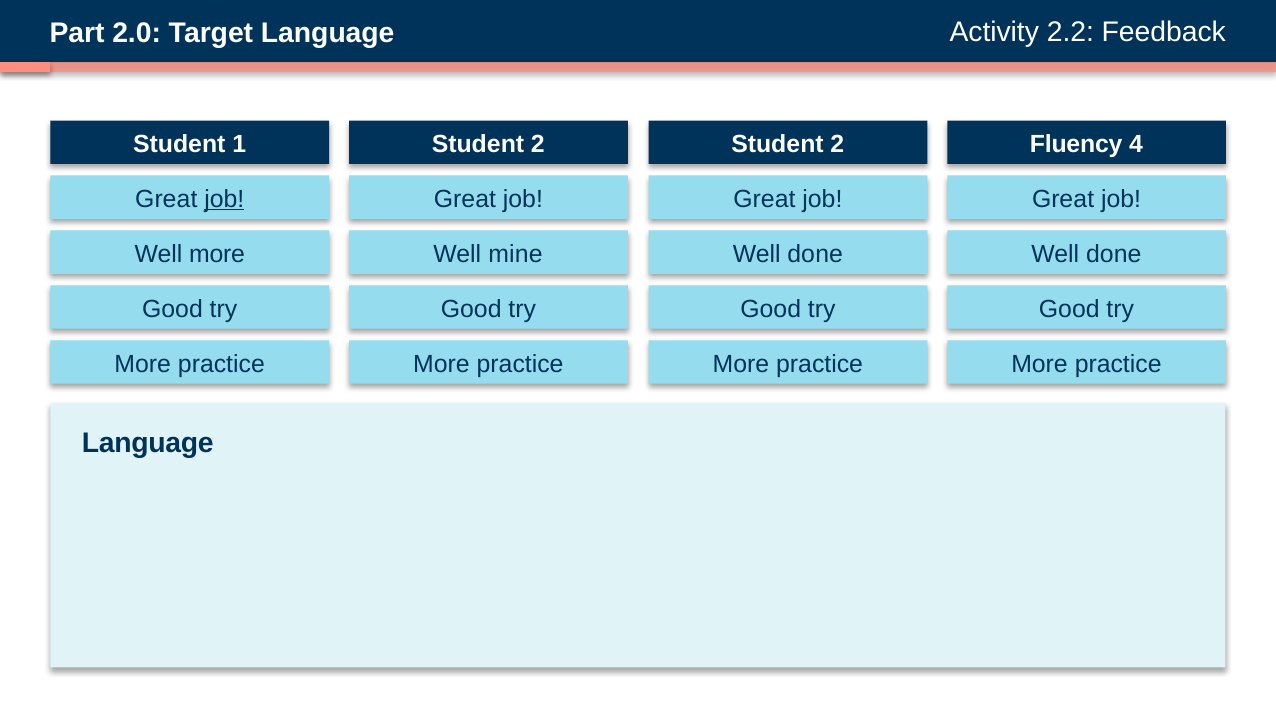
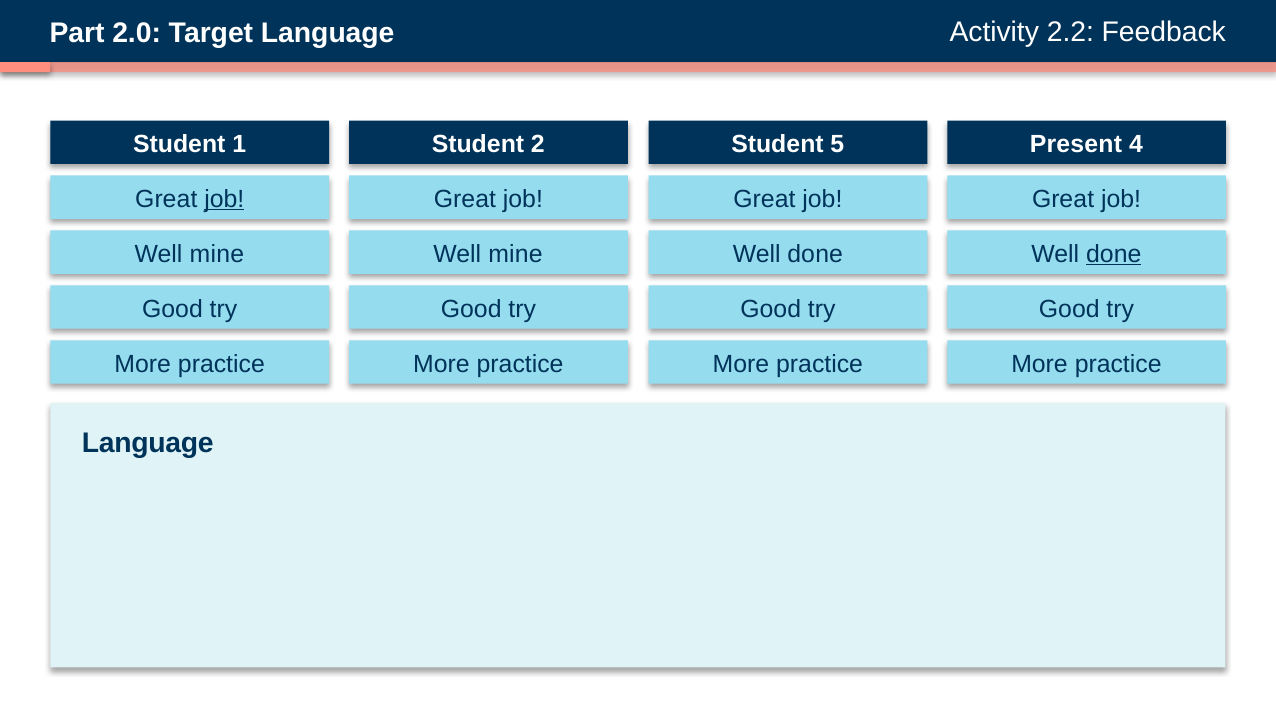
2: 2 -> 5 (837, 144)
Fluency: Fluency -> Present (1076, 144)
more: more -> mine (217, 254)
done underline: none -> present (1114, 254)
